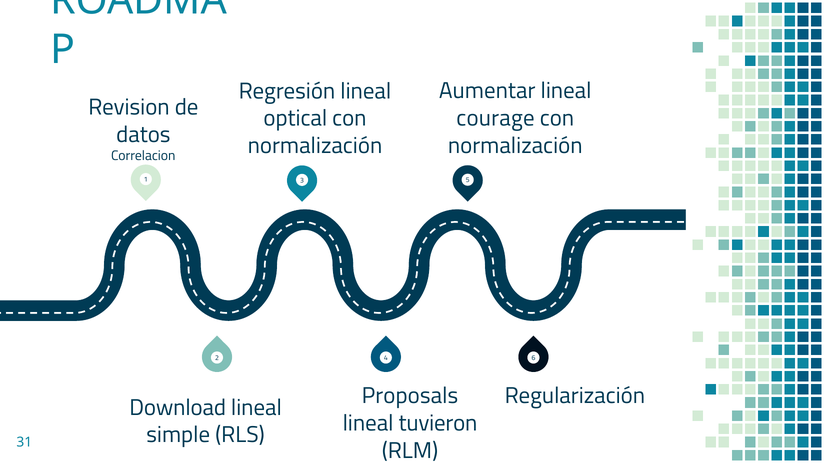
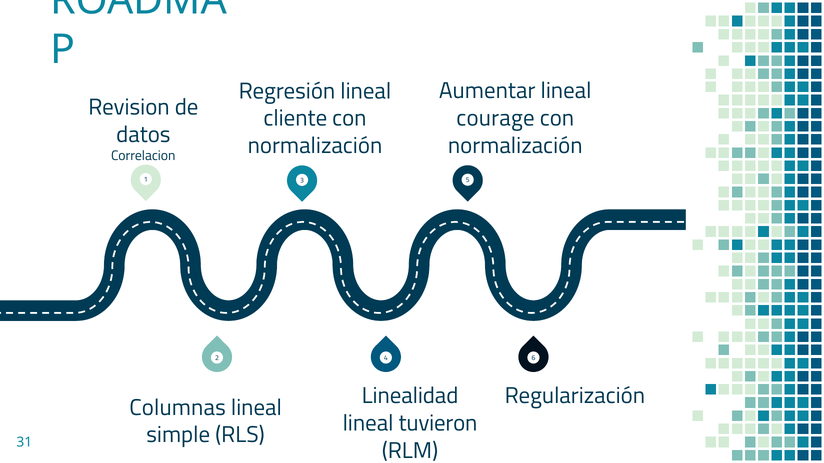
optical: optical -> cliente (295, 119)
Proposals: Proposals -> Linealidad (410, 396)
Download: Download -> Columnas (178, 408)
